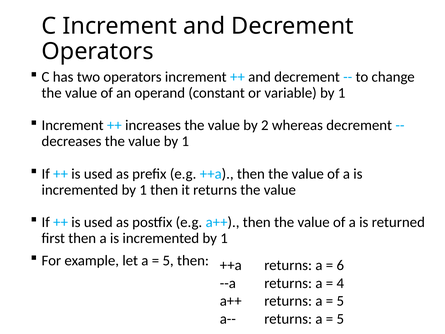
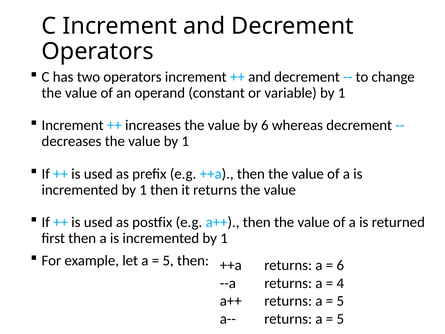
by 2: 2 -> 6 (265, 125)
